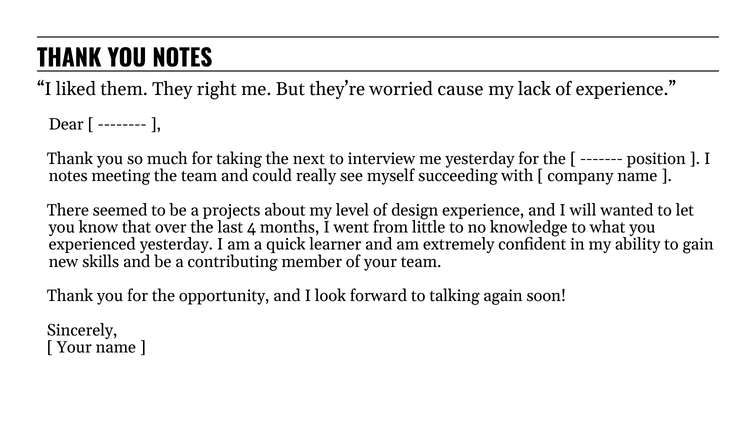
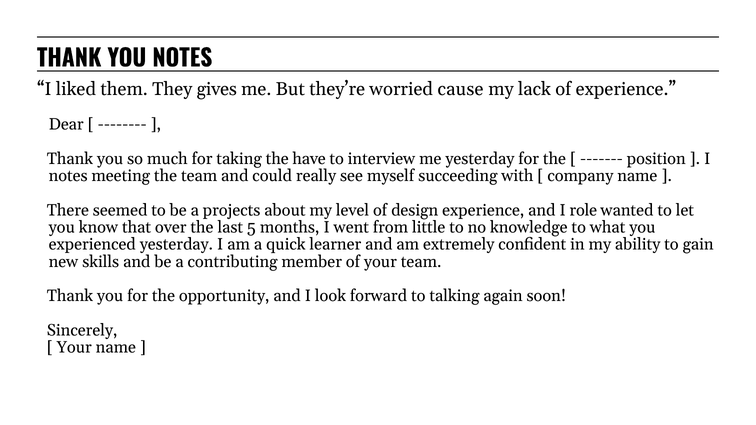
right: right -> gives (217, 89)
next: next -> have (309, 159)
will: will -> role (583, 210)
4: 4 -> 5 (251, 227)
